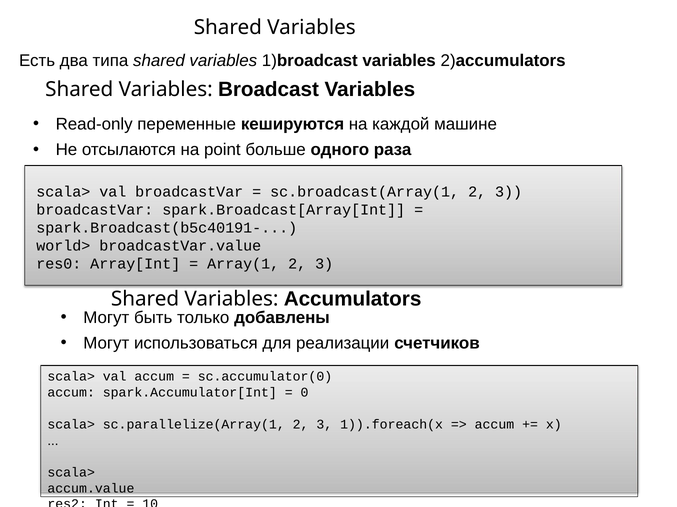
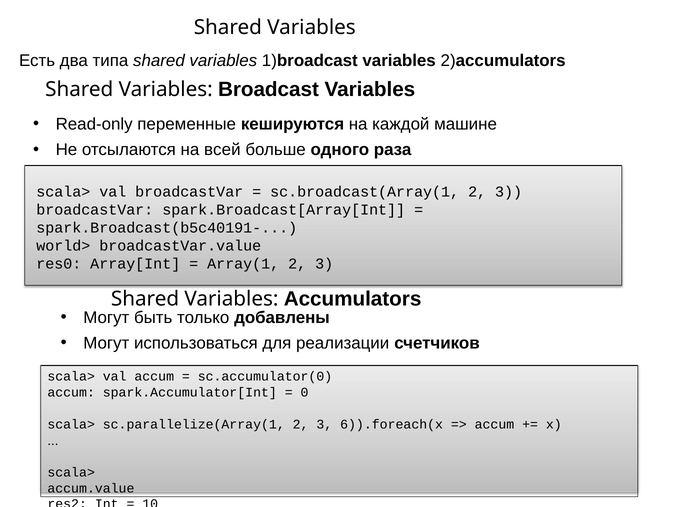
point: point -> всей (222, 150)
1)).foreach(x: 1)).foreach(x -> 6)).foreach(x (392, 425)
